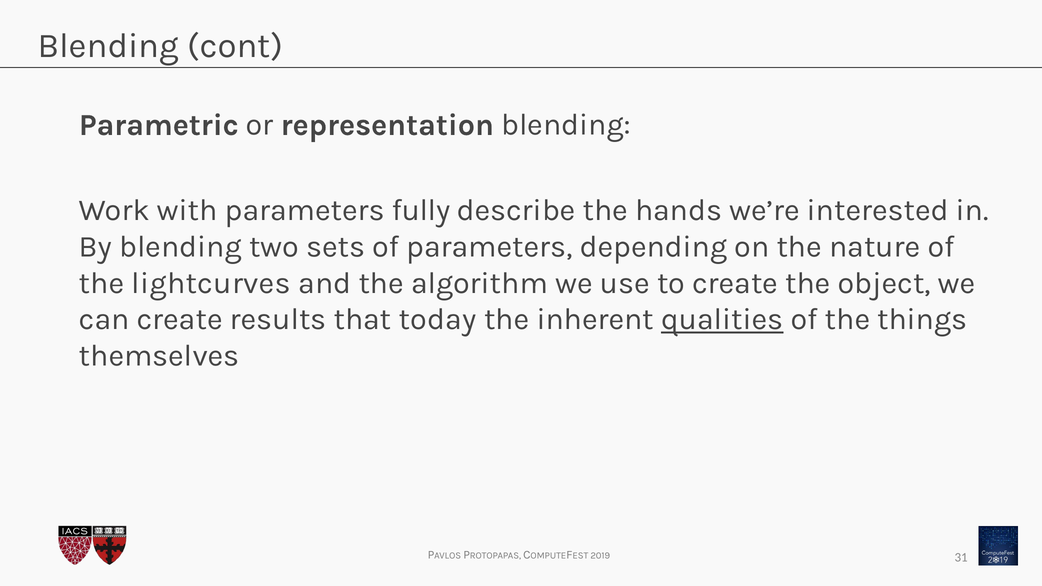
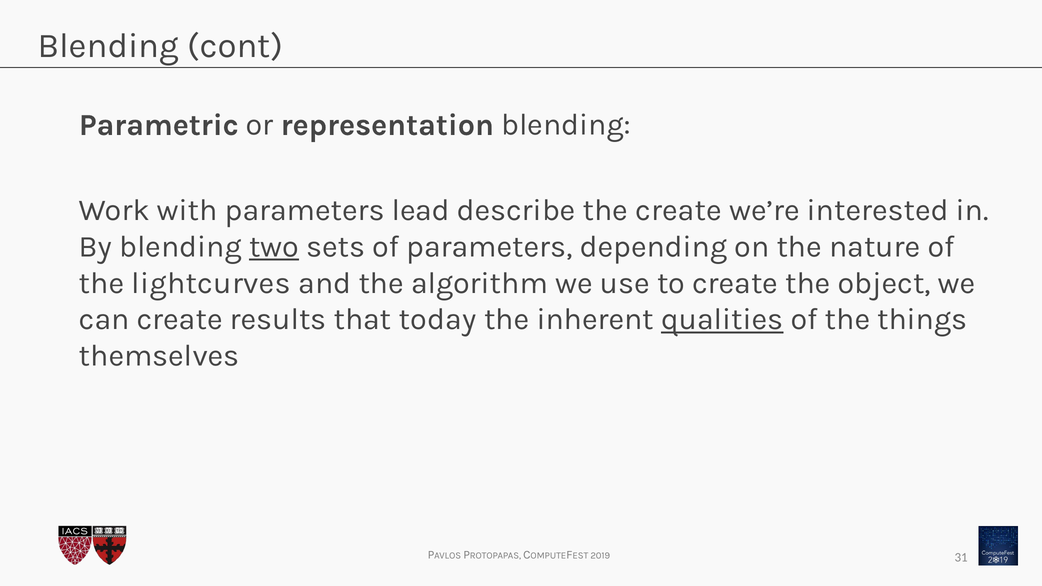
fully: fully -> lead (421, 210)
the hands: hands -> create (678, 210)
two underline: none -> present (274, 247)
